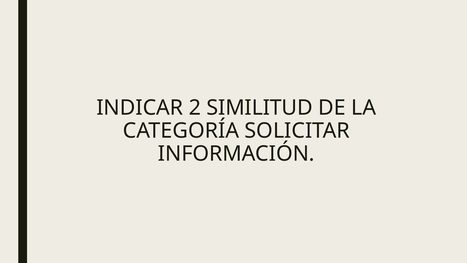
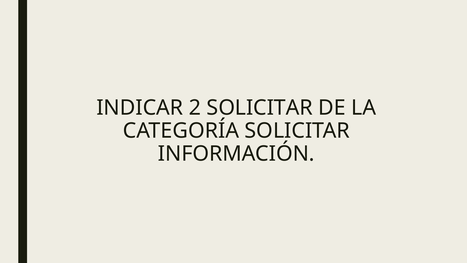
2 SIMILITUD: SIMILITUD -> SOLICITAR (260, 108)
